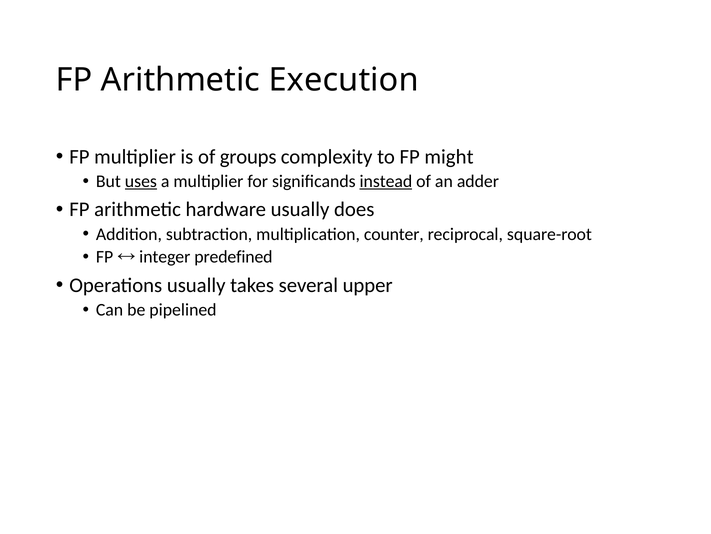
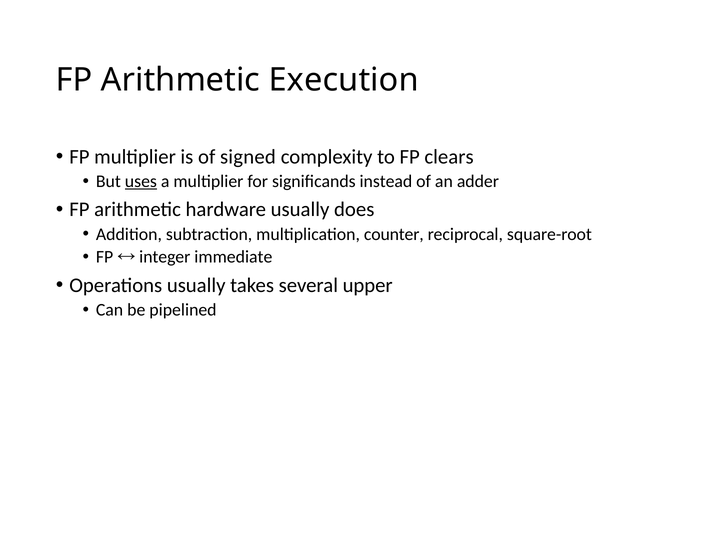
groups: groups -> signed (248, 157)
might: might -> clears (449, 157)
instead underline: present -> none (386, 181)
predefined: predefined -> immediate (233, 257)
